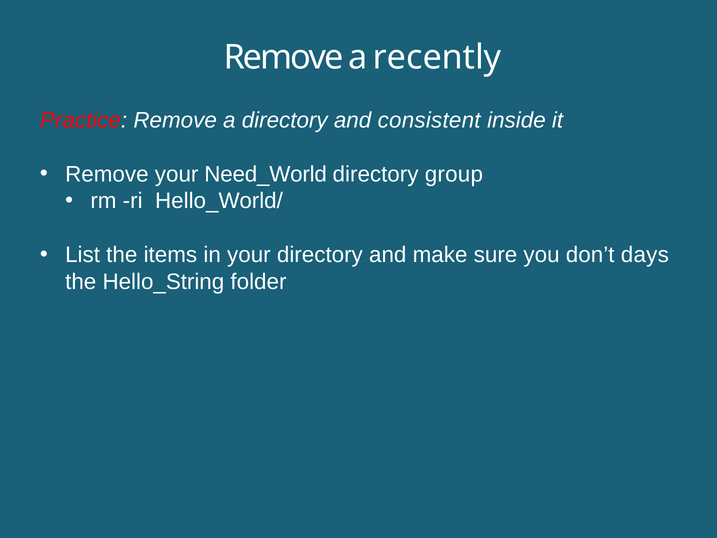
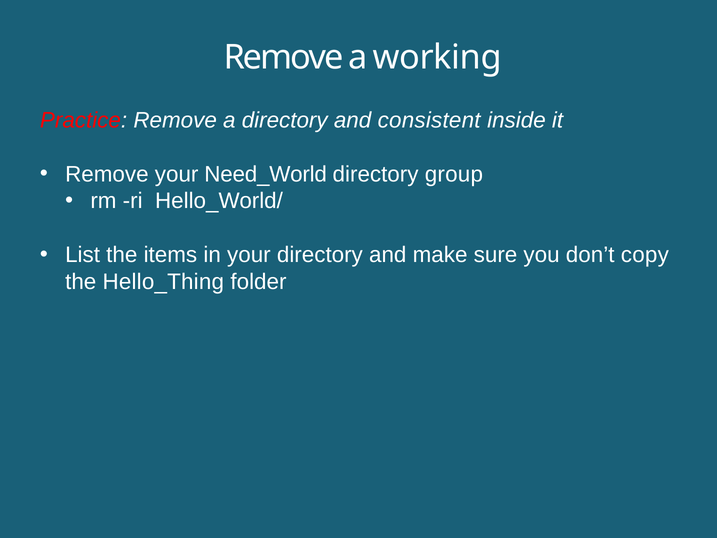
recently: recently -> working (437, 57)
days: days -> copy (645, 255)
Hello_String: Hello_String -> Hello_Thing (163, 282)
